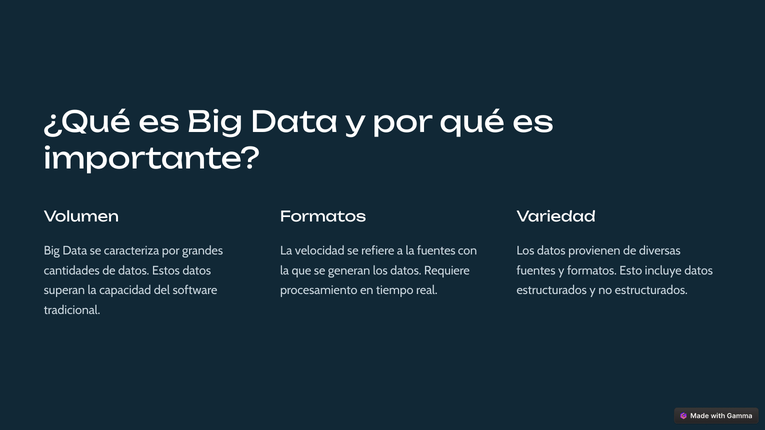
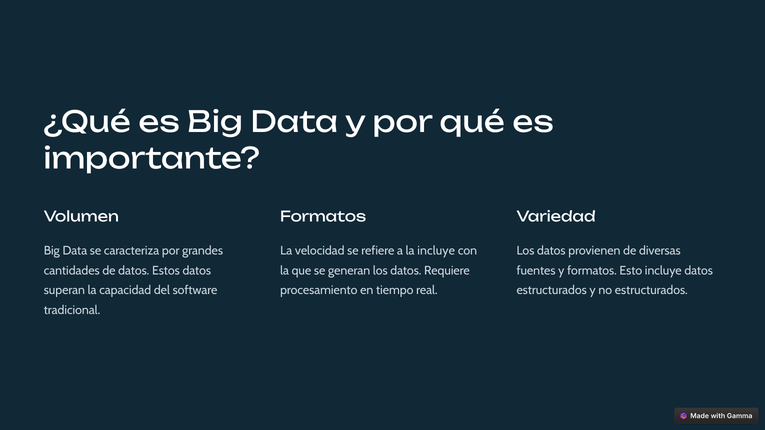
la fuentes: fuentes -> incluye (436, 251)
